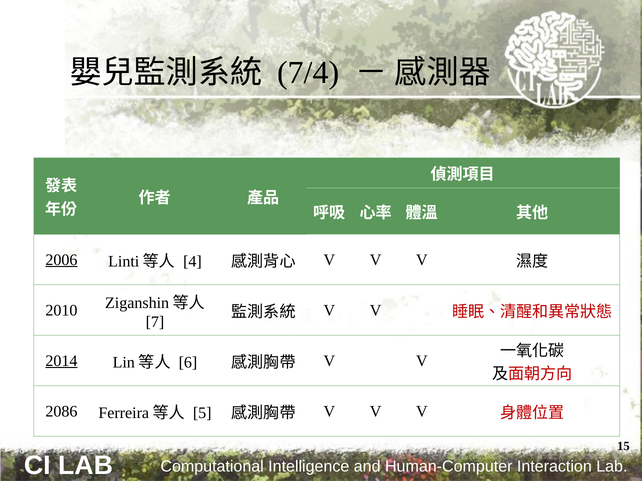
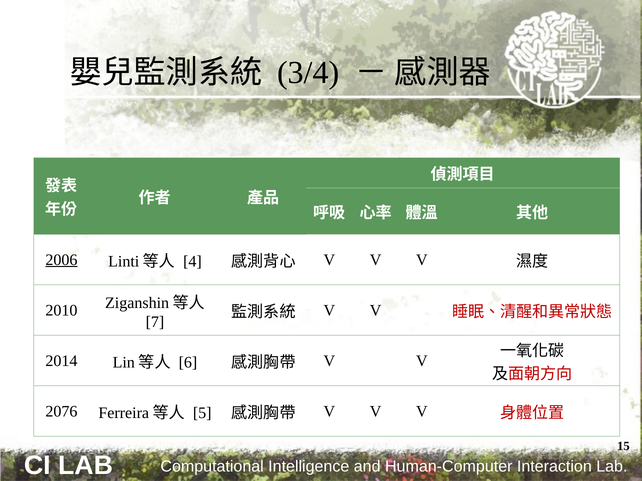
7/4: 7/4 -> 3/4 (308, 73)
2014 underline: present -> none (61, 361)
2086: 2086 -> 2076 (61, 412)
